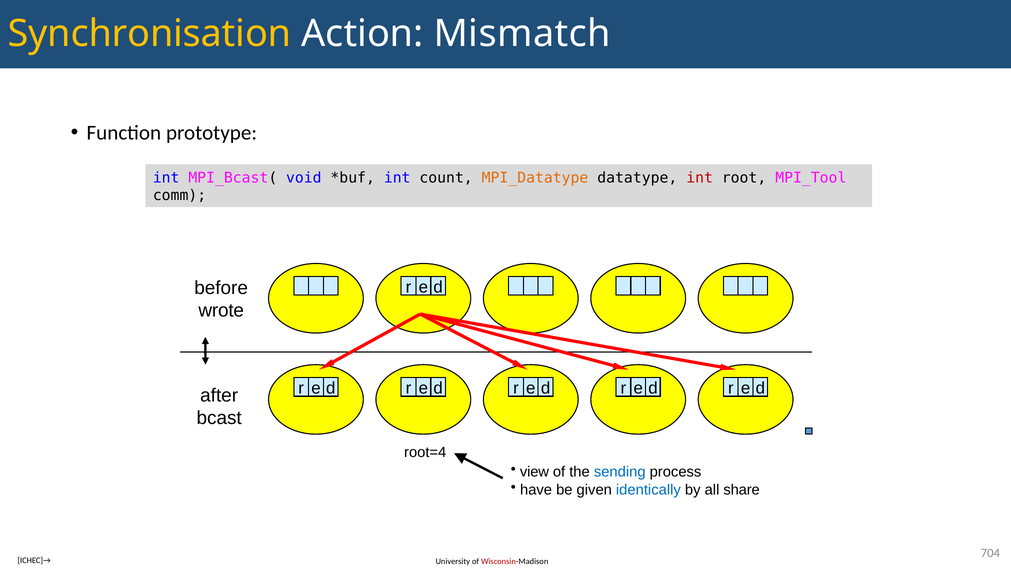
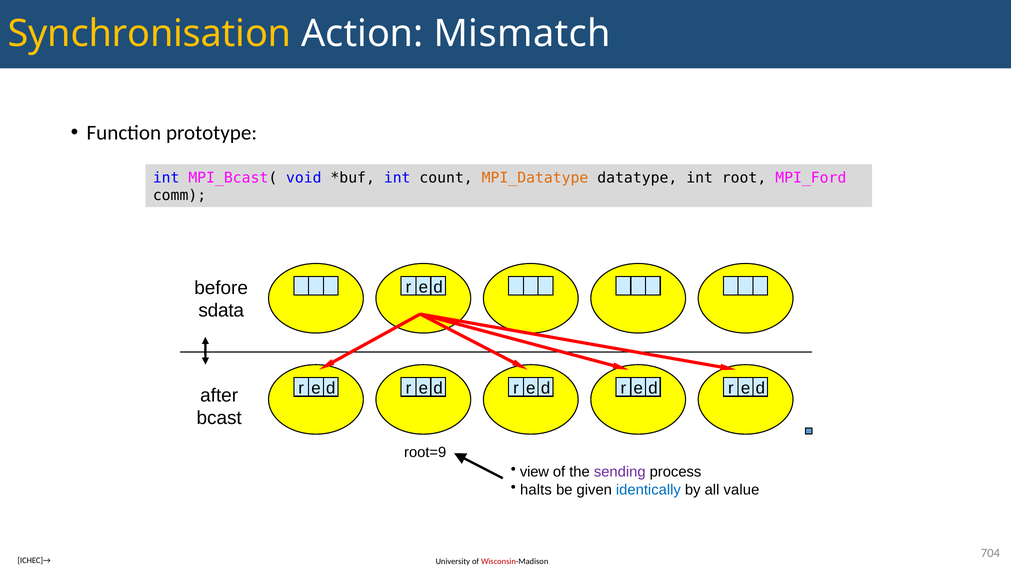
int colour: red -> black (700, 178)
MPI_Tool: MPI_Tool -> MPI_Ford (811, 178)
wrote: wrote -> sdata (221, 311)
root=4: root=4 -> root=9 (425, 452)
sending colour: blue -> purple (620, 472)
have: have -> halts (536, 489)
share: share -> value (741, 489)
